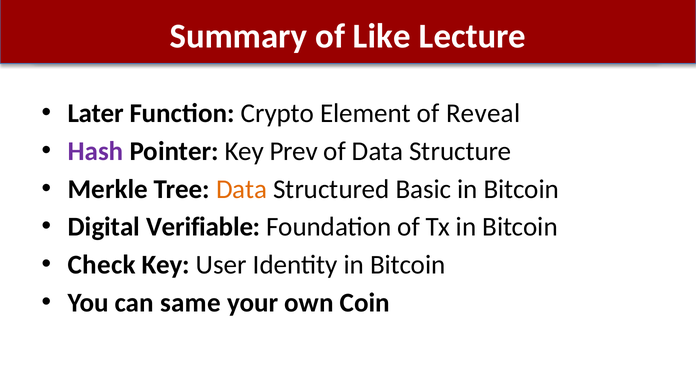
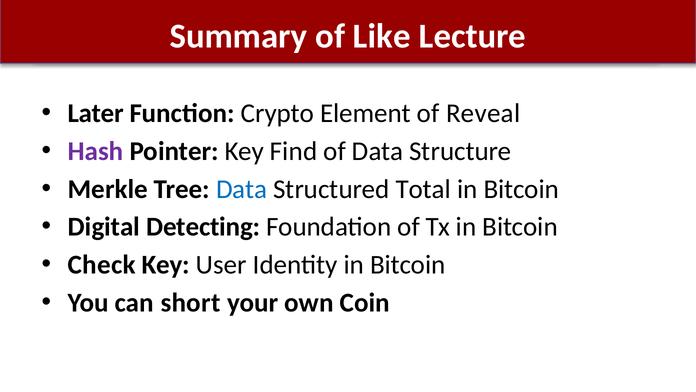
Prev: Prev -> Find (294, 151)
Data colour: orange -> blue (242, 189)
Basic: Basic -> Total (423, 189)
Verifiable: Verifiable -> Detecting (203, 227)
same: same -> short (190, 303)
